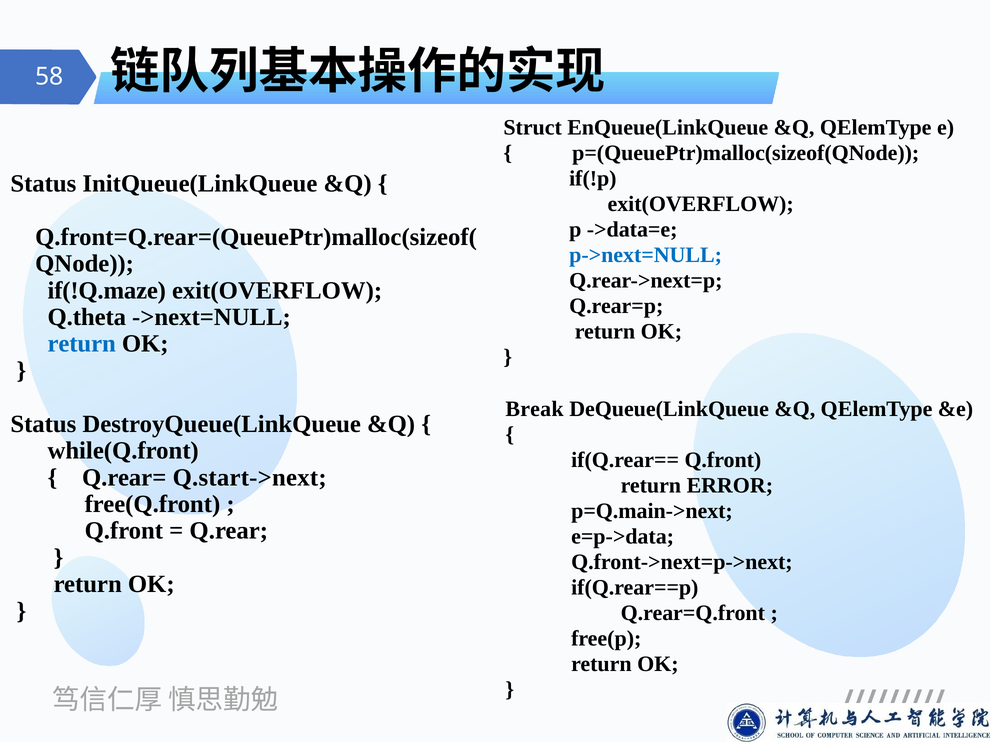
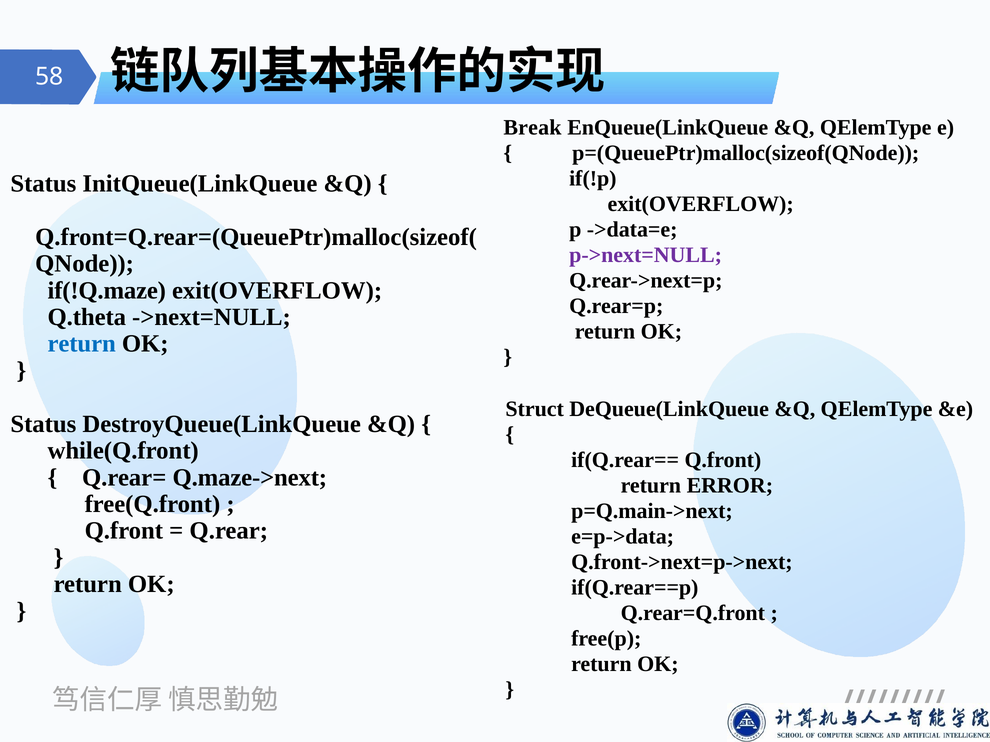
Struct: Struct -> Break (532, 128)
p->next=NULL colour: blue -> purple (646, 255)
Break: Break -> Struct (535, 409)
Q.start->next: Q.start->next -> Q.maze->next (250, 478)
